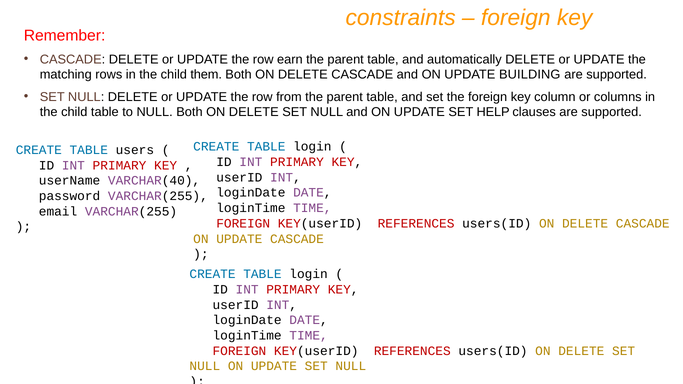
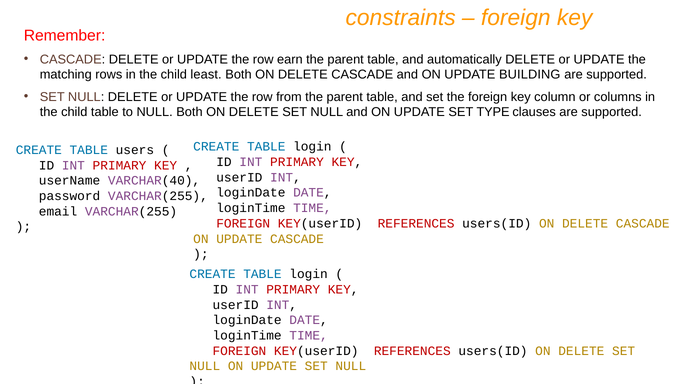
them: them -> least (206, 75)
HELP: HELP -> TYPE (493, 112)
